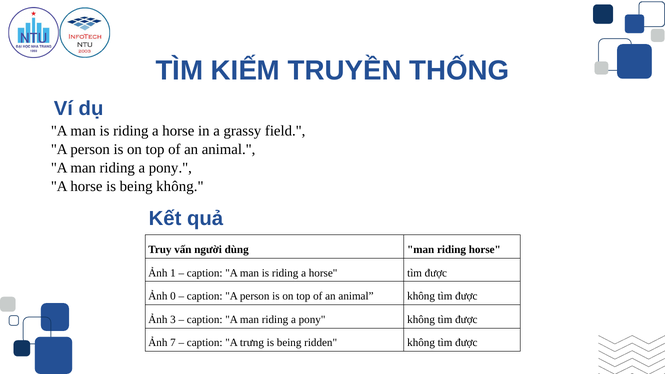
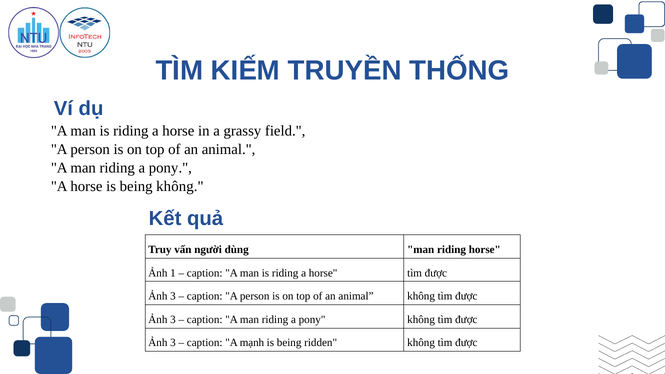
0: 0 -> 3 (173, 296)
7: 7 -> 3 (173, 343)
trưng: trưng -> mạnh (252, 343)
